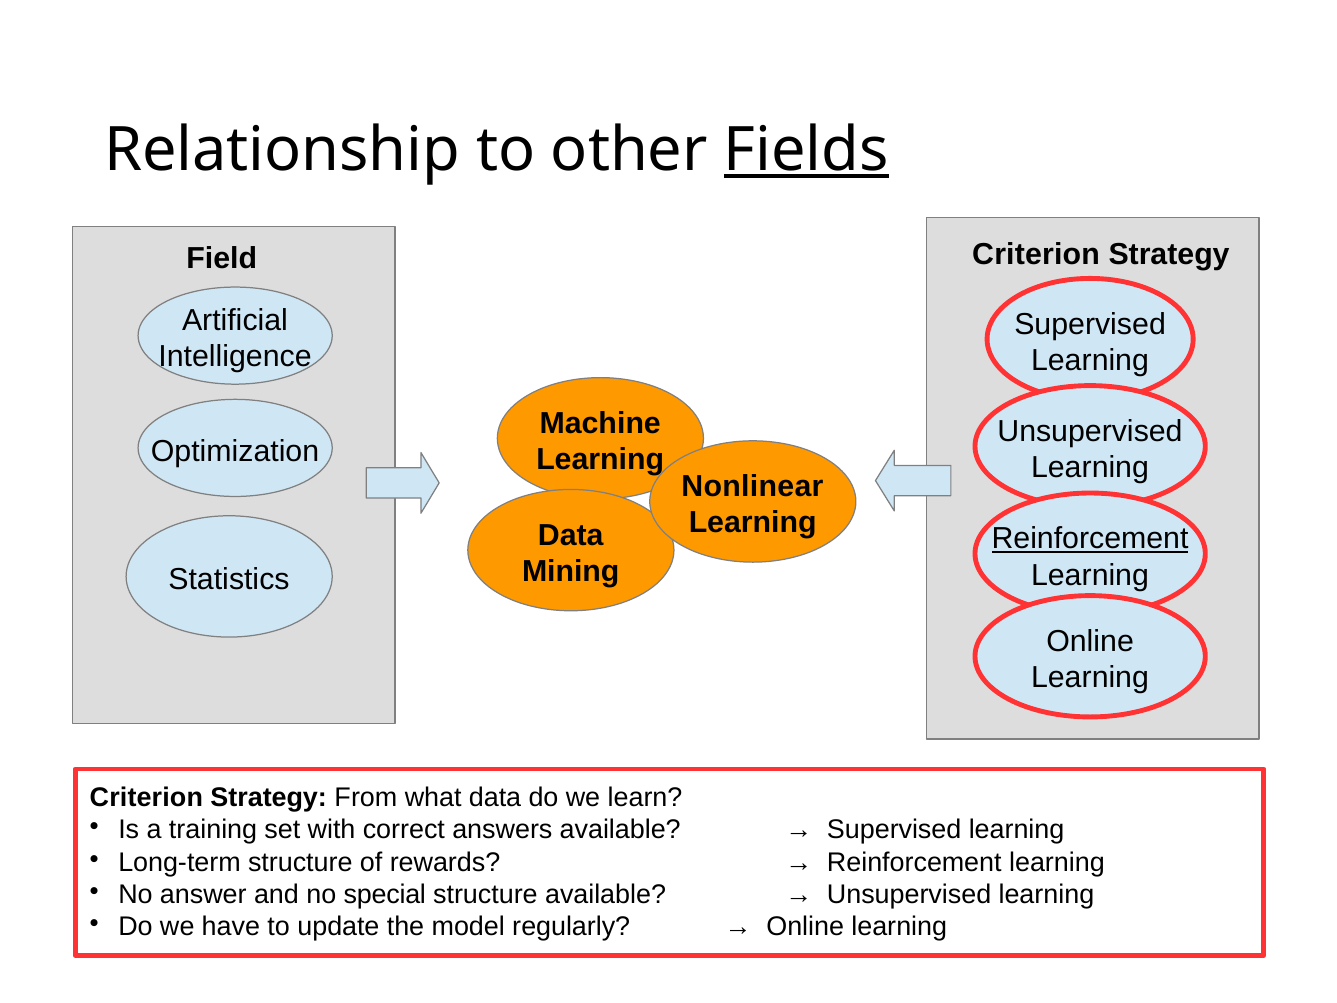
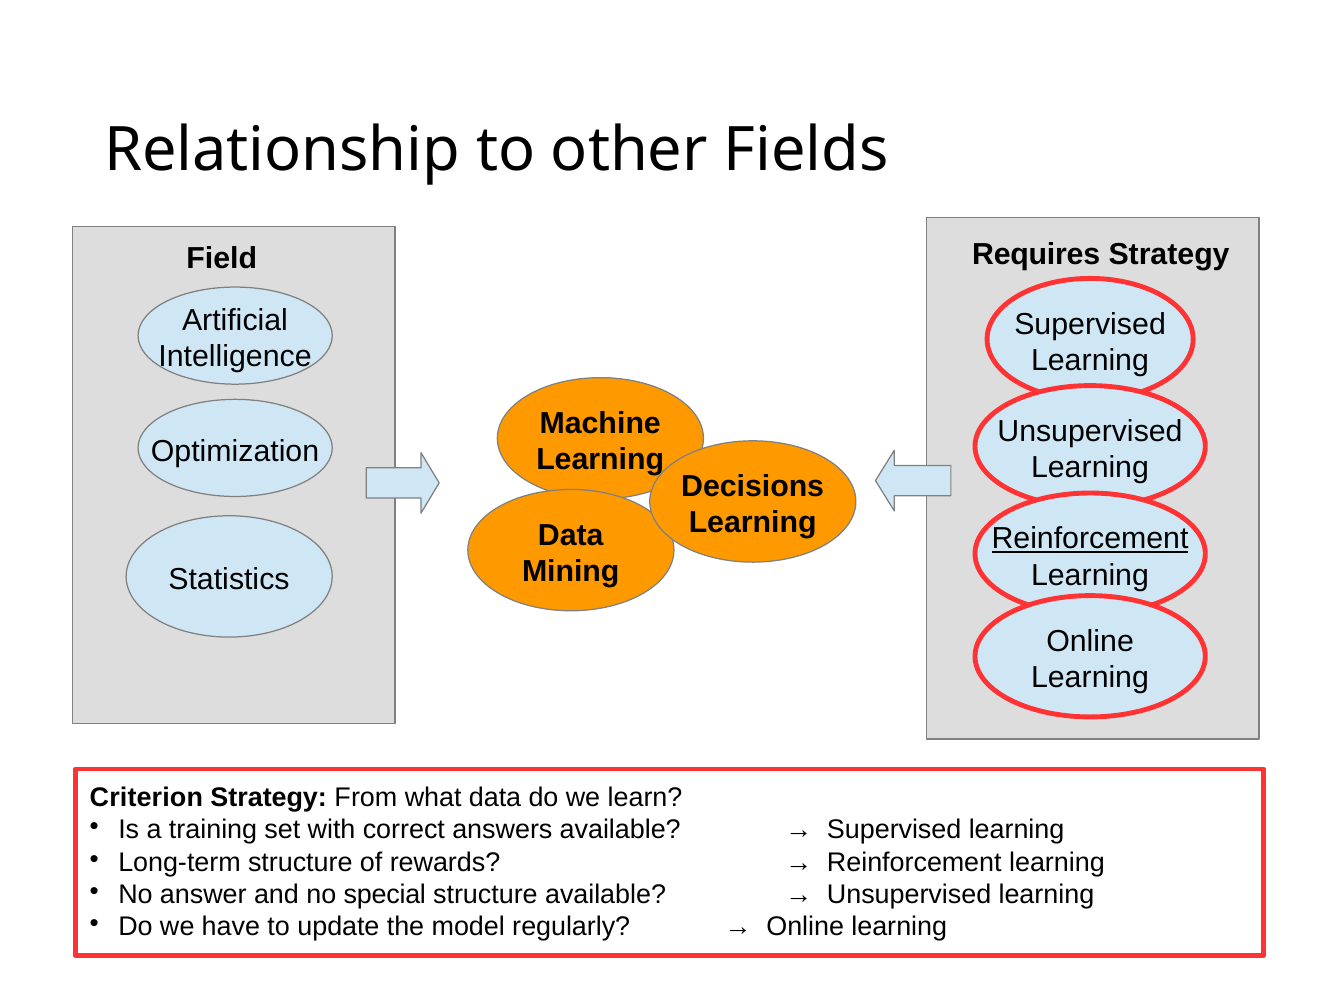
Fields underline: present -> none (806, 150)
Criterion: Criterion -> Requires (1036, 254)
Nonlinear: Nonlinear -> Decisions (753, 486)
